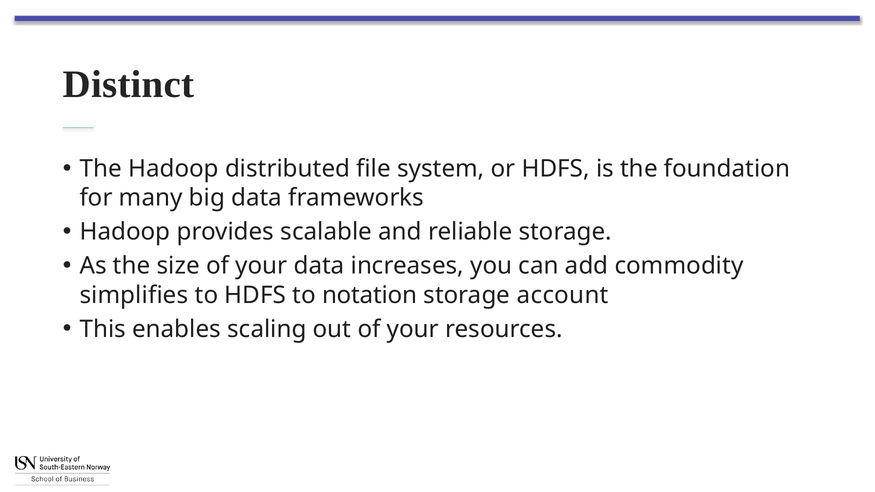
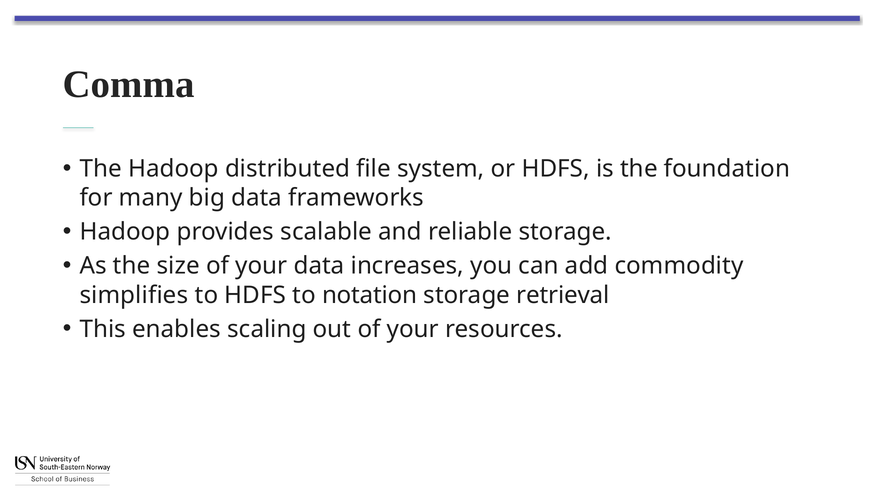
Distinct: Distinct -> Comma (129, 85)
account: account -> retrieval (563, 295)
